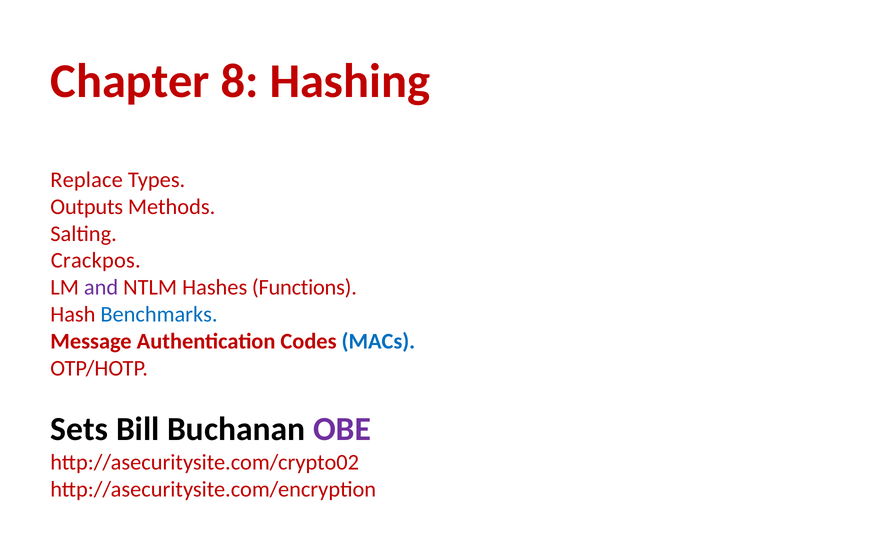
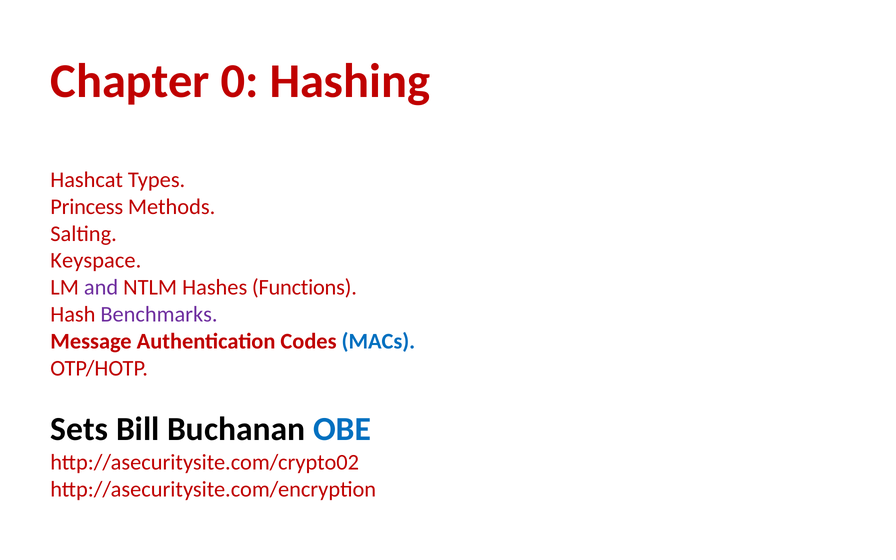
8: 8 -> 0 (240, 81)
Replace: Replace -> Hashcat (87, 180)
Outputs: Outputs -> Princess (87, 207)
Crackpos: Crackpos -> Keyspace (96, 261)
Benchmarks colour: blue -> purple (159, 314)
OBE colour: purple -> blue (342, 429)
